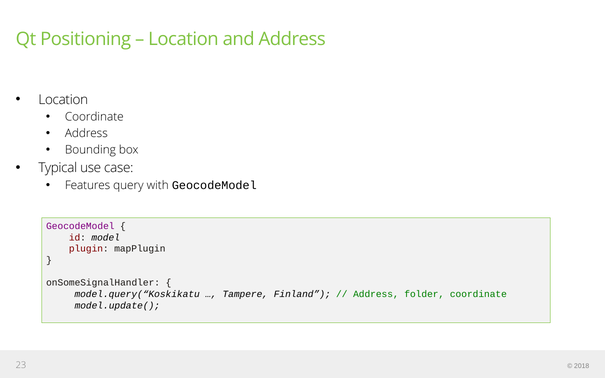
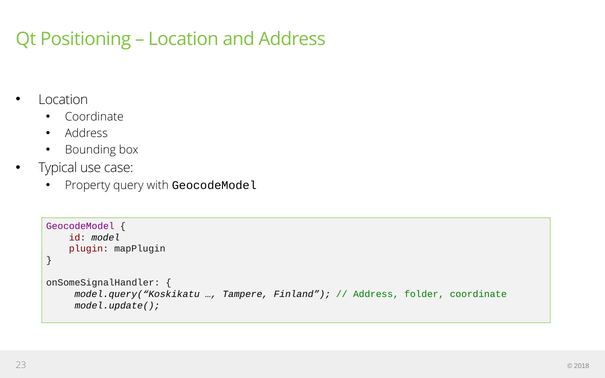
Features: Features -> Property (88, 185)
